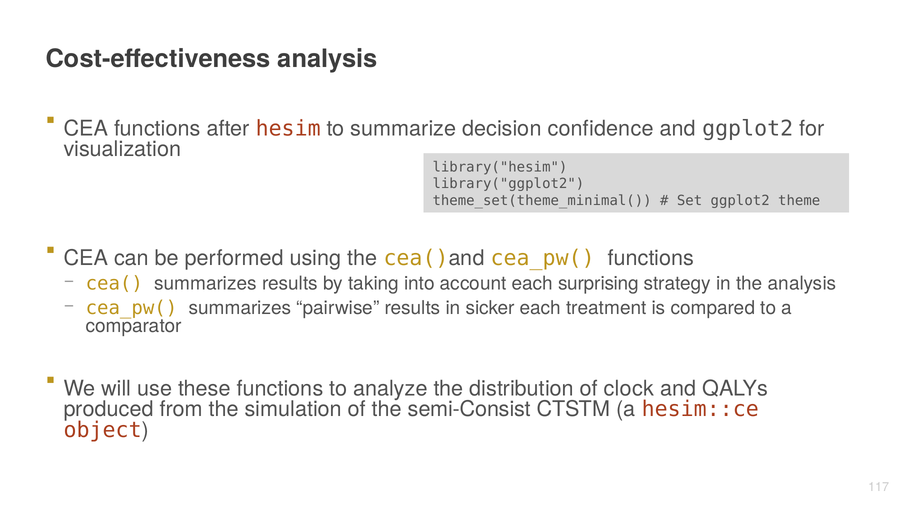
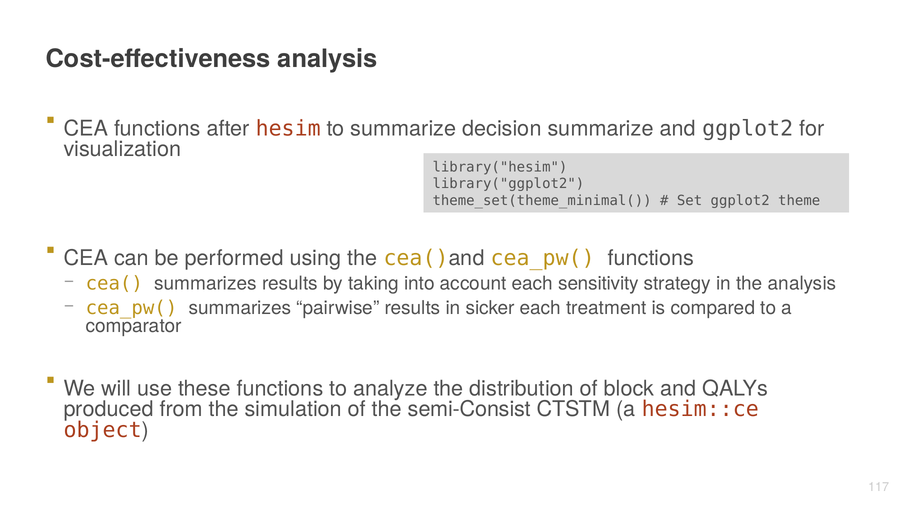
decision confidence: confidence -> summarize (601, 129)
surprising: surprising -> sensitivity (599, 284)
clock: clock -> block (629, 389)
